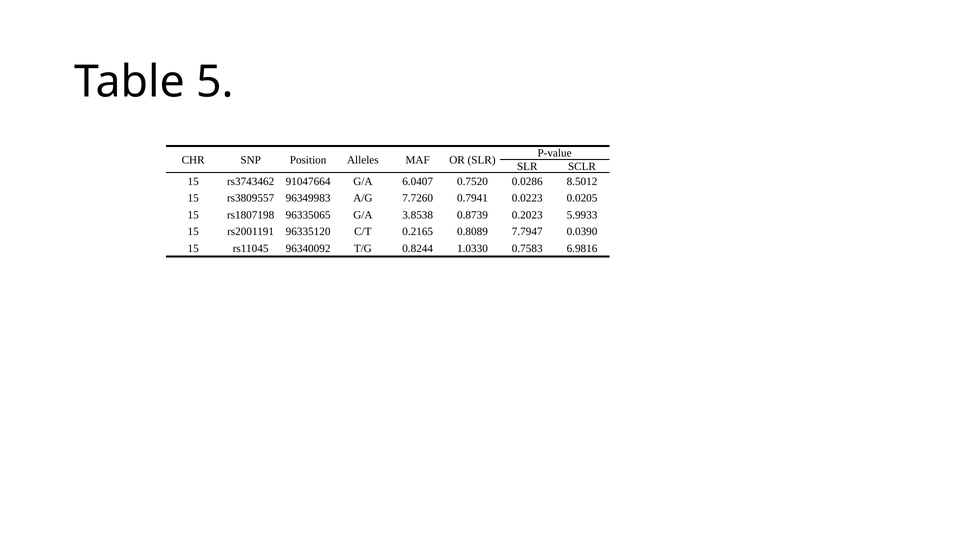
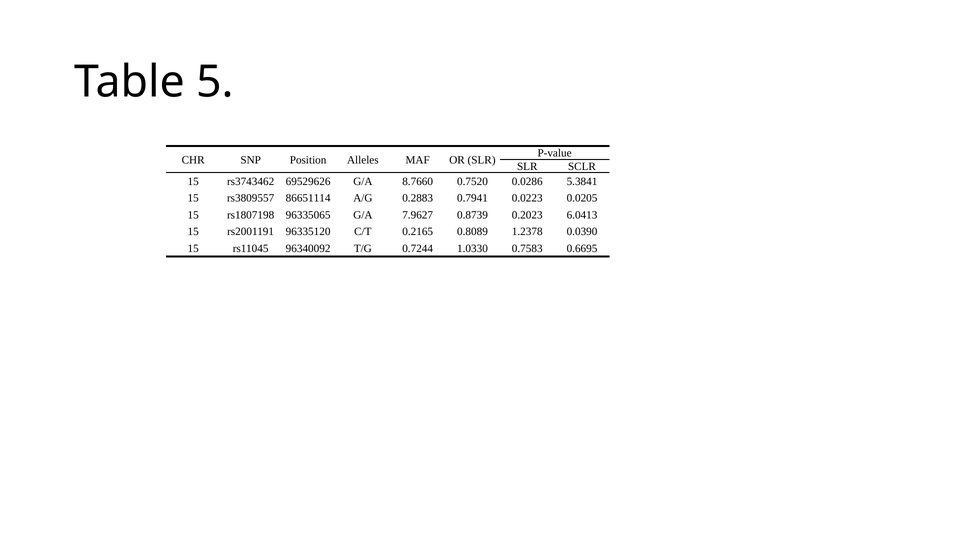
91047664: 91047664 -> 69529626 (308, 182)
6.0407: 6.0407 -> 8.7660 (418, 182)
8.5012: 8.5012 -> 5.3841 (582, 182)
96349983: 96349983 -> 86651114 (308, 198)
7.7260: 7.7260 -> 0.2883 (418, 198)
3.8538: 3.8538 -> 7.9627 (418, 215)
5.9933: 5.9933 -> 6.0413 (582, 215)
7.7947: 7.7947 -> 1.2378 (527, 232)
0.8244: 0.8244 -> 0.7244 (418, 249)
6.9816: 6.9816 -> 0.6695 (582, 249)
